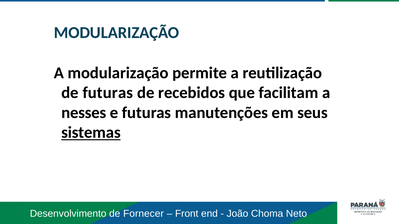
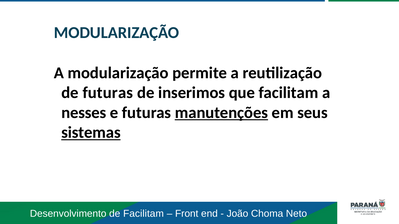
recebidos: recebidos -> inserimos (192, 93)
manutenções underline: none -> present (221, 113)
de Fornecer: Fornecer -> Facilitam (143, 214)
